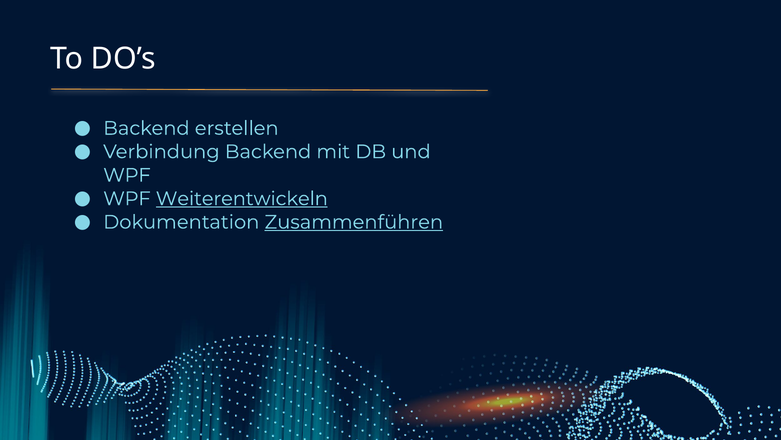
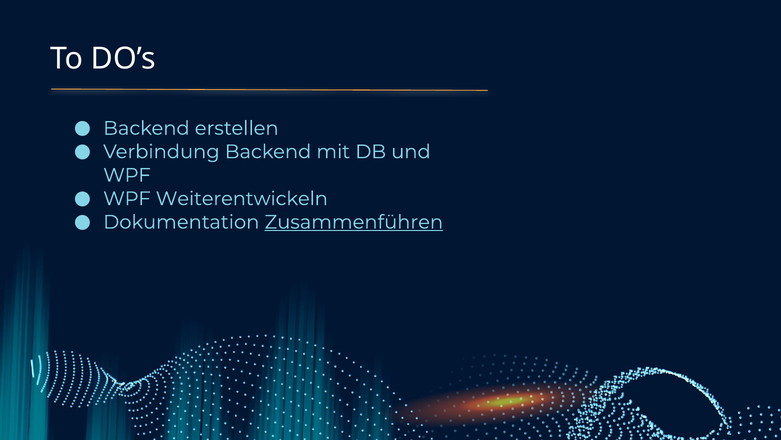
Weiterentwickeln underline: present -> none (242, 198)
